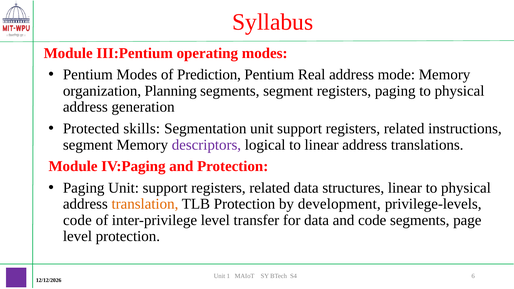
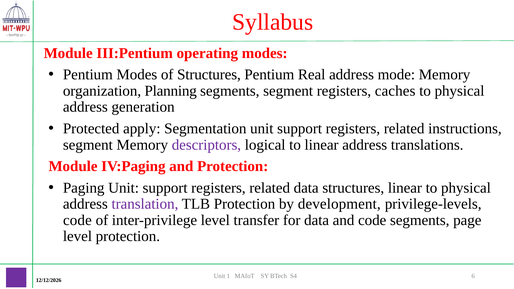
of Prediction: Prediction -> Structures (209, 75)
registers paging: paging -> caches (395, 91)
skills: skills -> apply (142, 129)
translation colour: orange -> purple (145, 204)
